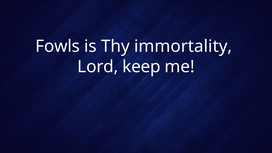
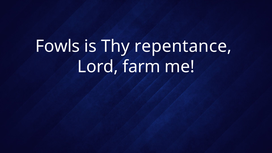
immortality: immortality -> repentance (183, 46)
keep: keep -> farm (141, 67)
